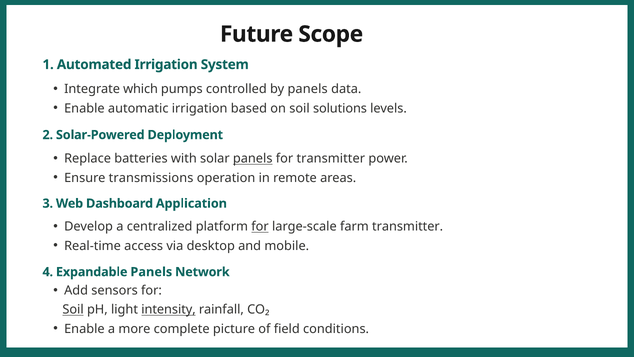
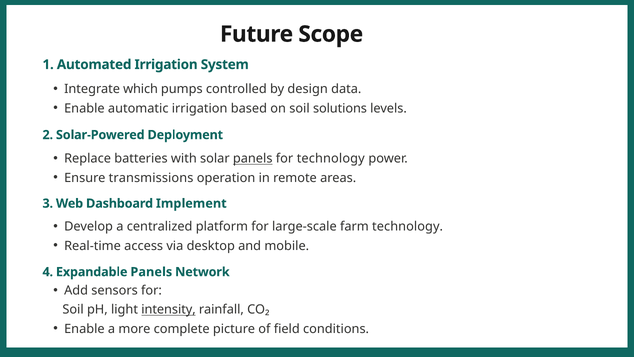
by panels: panels -> design (308, 89)
for transmitter: transmitter -> technology (331, 159)
Application: Application -> Implement (191, 203)
for underline: present -> none (260, 227)
farm transmitter: transmitter -> technology (408, 227)
Soil underline: present -> none (73, 309)
